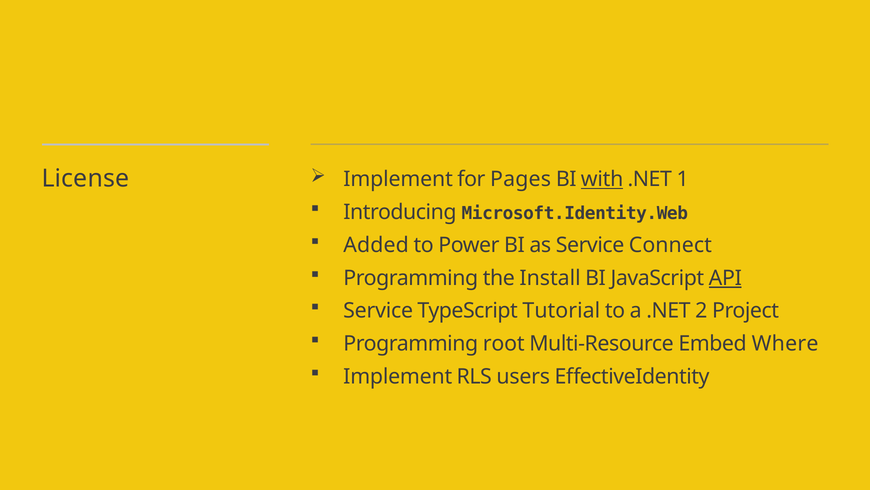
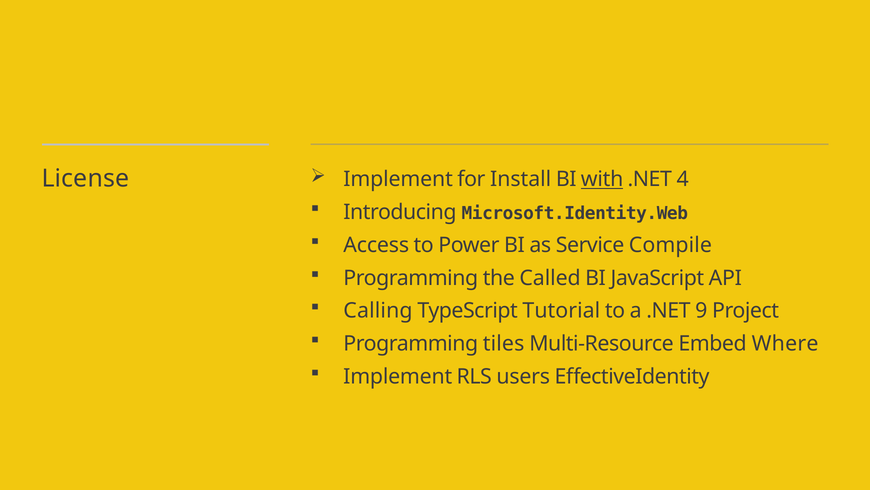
Pages: Pages -> Install (521, 179)
1: 1 -> 4 (683, 179)
Added: Added -> Access (376, 245)
Connect: Connect -> Compile (670, 245)
Install: Install -> Called (550, 278)
API underline: present -> none (725, 278)
Service: Service -> Calling (378, 310)
2: 2 -> 9 (701, 310)
root: root -> tiles (504, 343)
